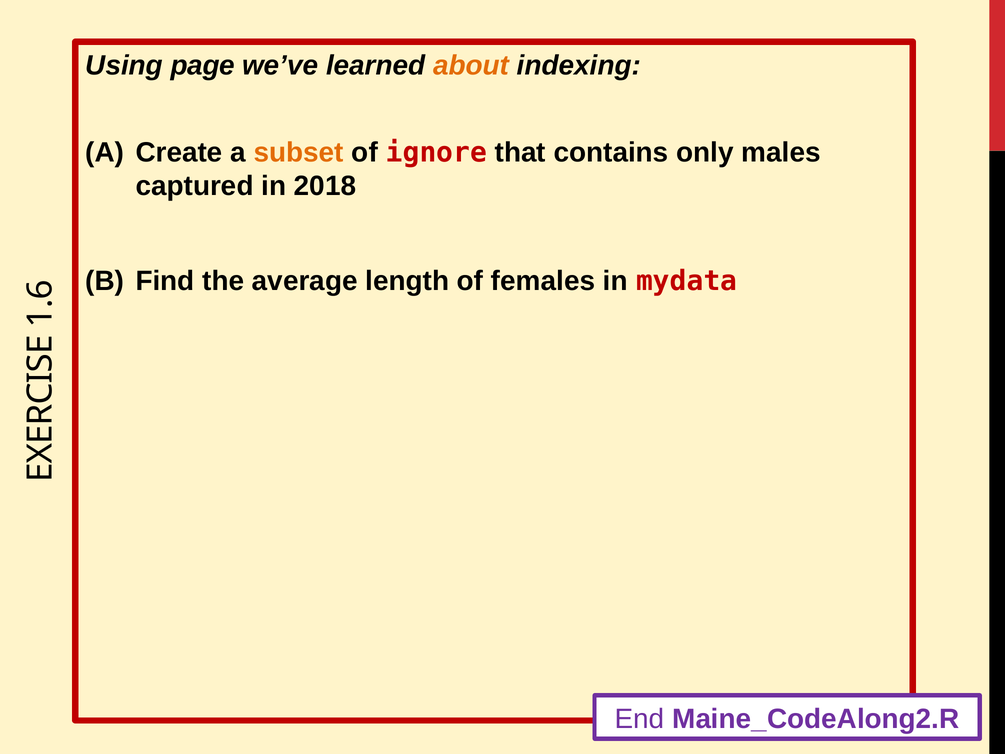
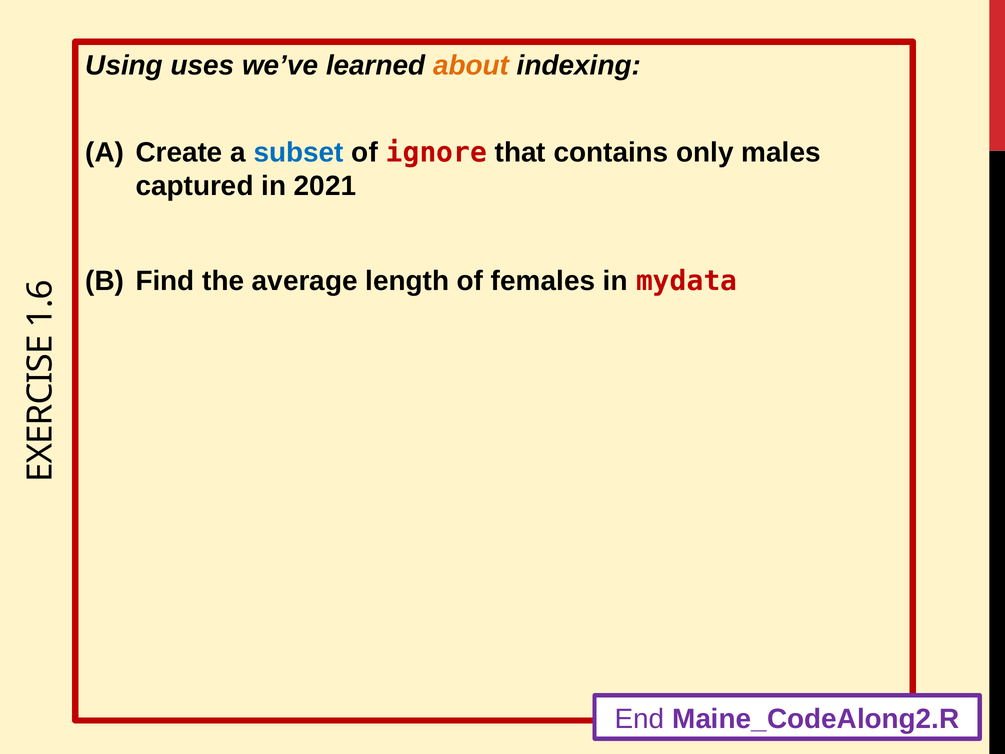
page: page -> uses (203, 66)
subset colour: orange -> blue (299, 152)
2018: 2018 -> 2021 (325, 186)
